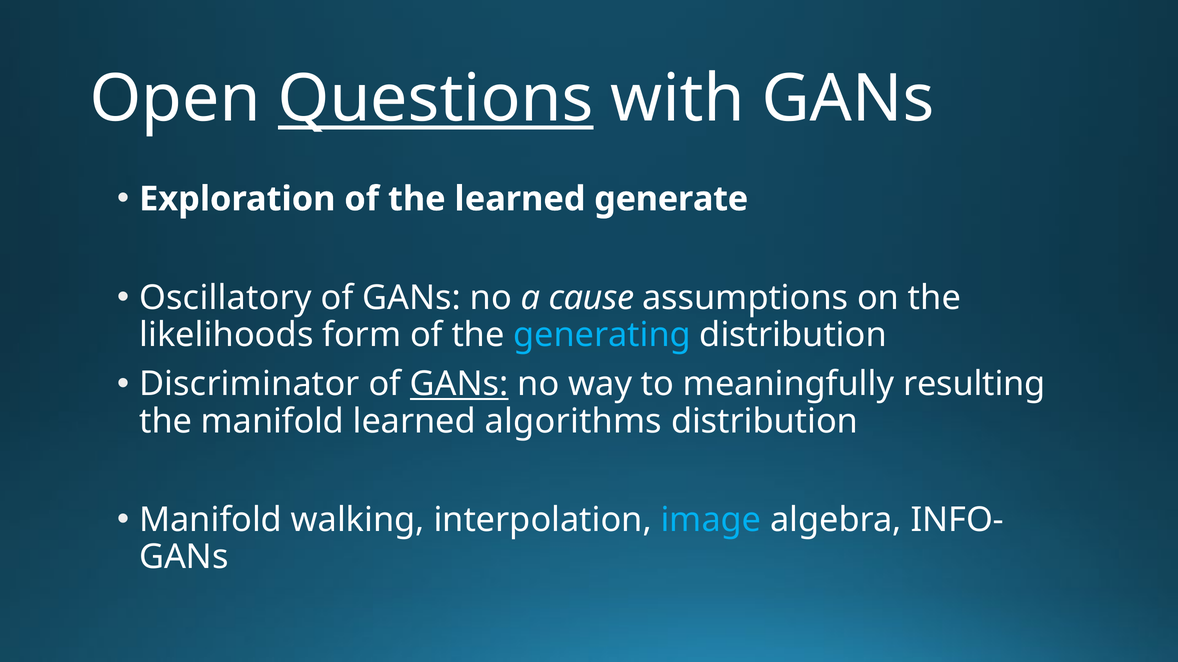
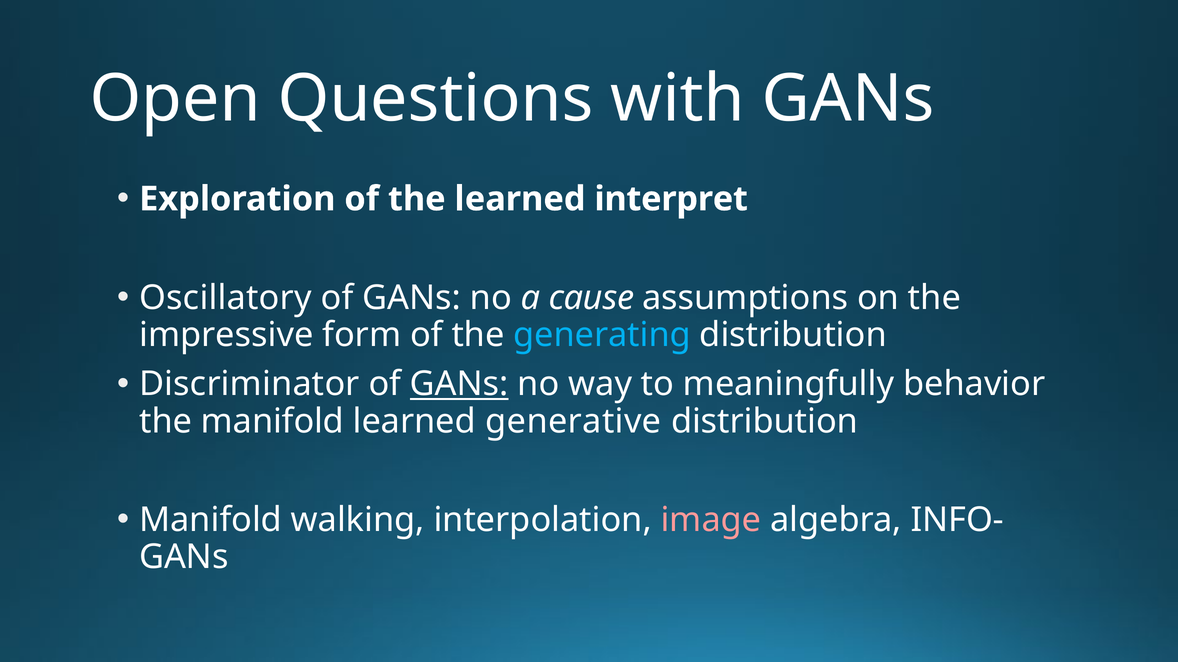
Questions underline: present -> none (436, 99)
generate: generate -> interpret (671, 199)
likelihoods: likelihoods -> impressive (226, 335)
resulting: resulting -> behavior (974, 384)
algorithms: algorithms -> generative (573, 422)
image colour: light blue -> pink (711, 520)
